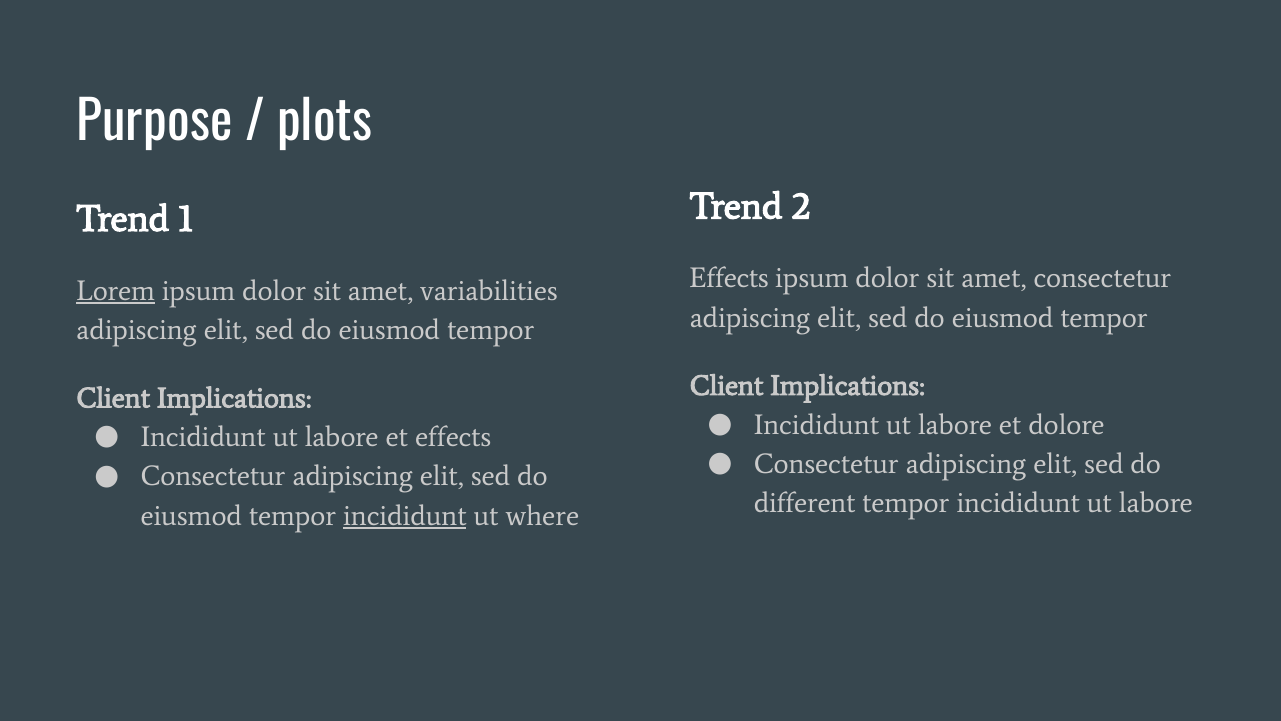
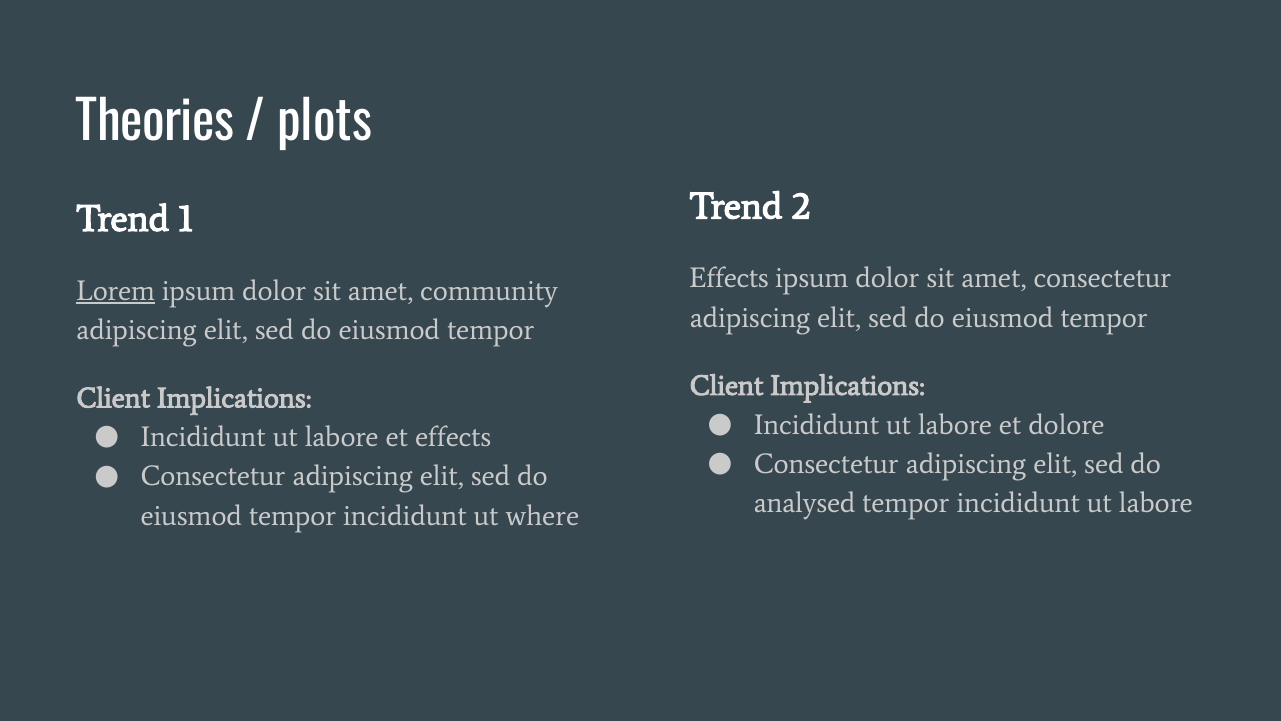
Purpose: Purpose -> Theories (155, 123)
variabilities: variabilities -> community (489, 291)
different: different -> analysed (805, 503)
incididunt underline: present -> none (405, 515)
